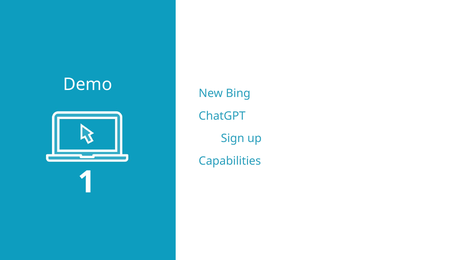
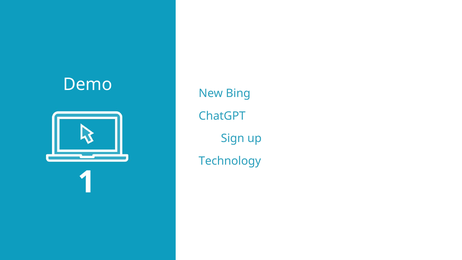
Capabilities: Capabilities -> Technology (230, 161)
